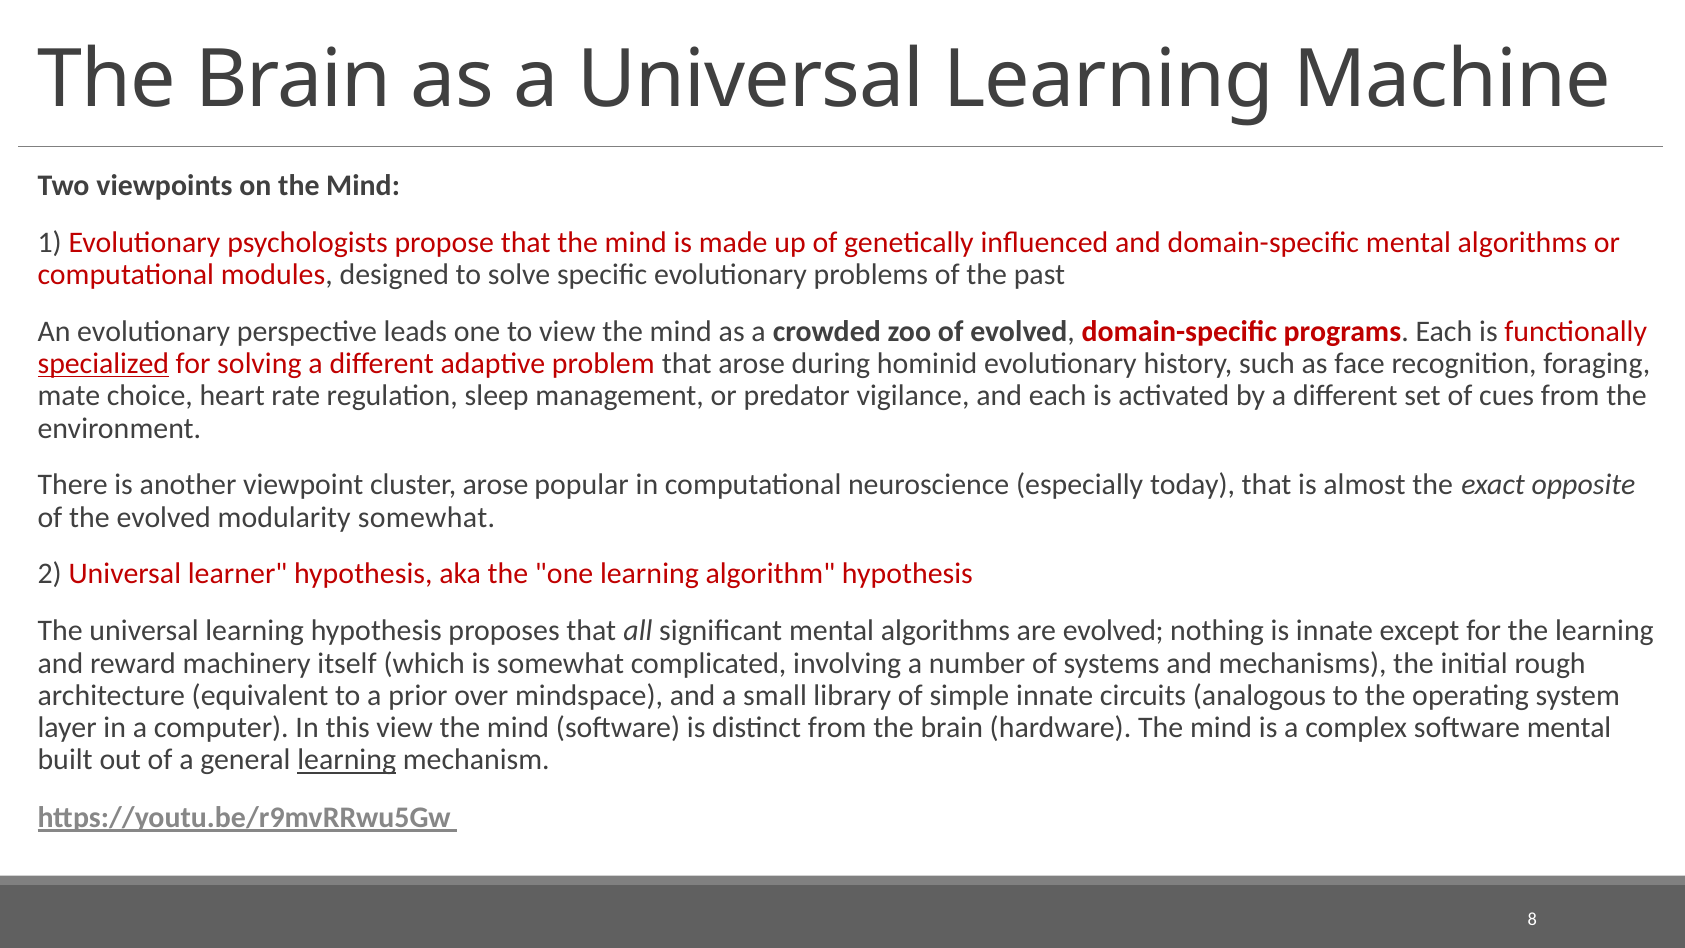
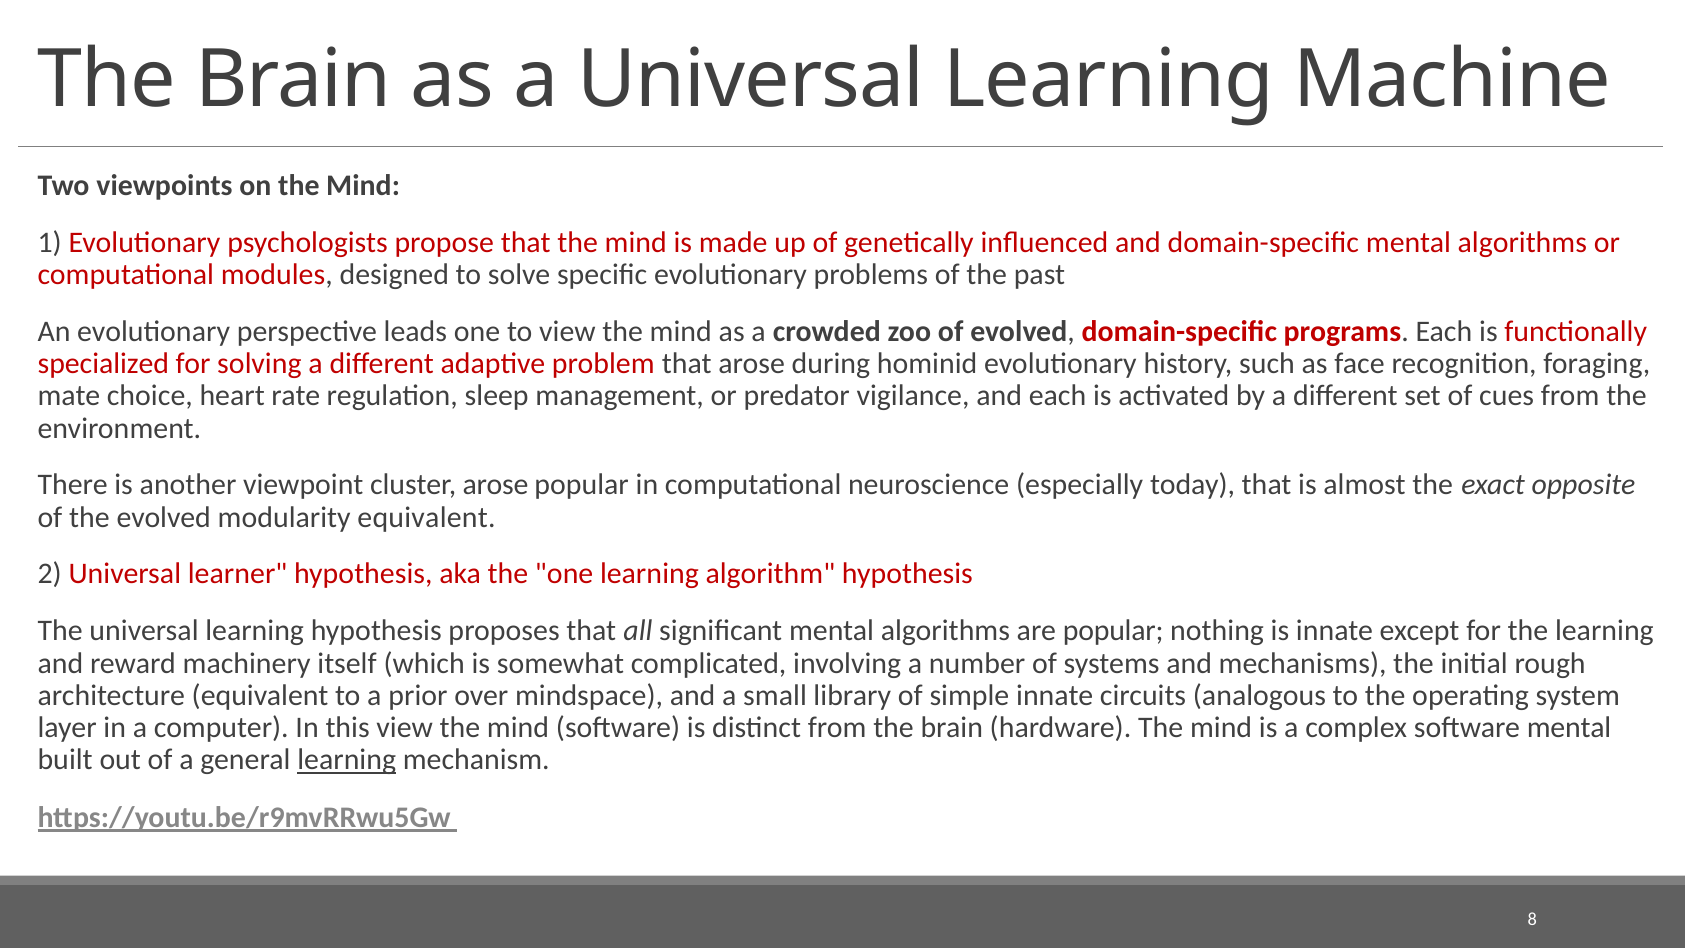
specialized underline: present -> none (103, 364)
modularity somewhat: somewhat -> equivalent (427, 517)
are evolved: evolved -> popular (1113, 631)
